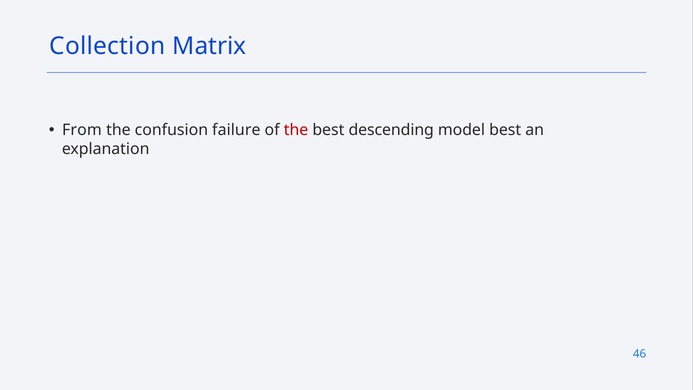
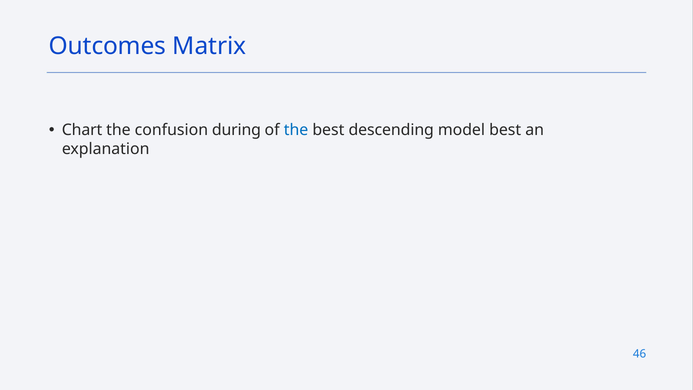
Collection: Collection -> Outcomes (108, 46)
From: From -> Chart (82, 130)
failure: failure -> during (236, 130)
the colour: red -> blue (296, 130)
